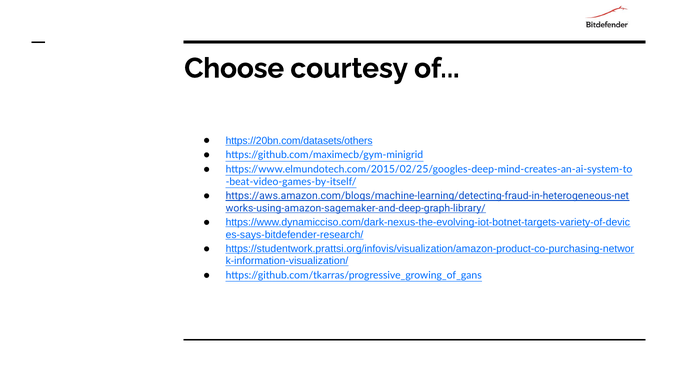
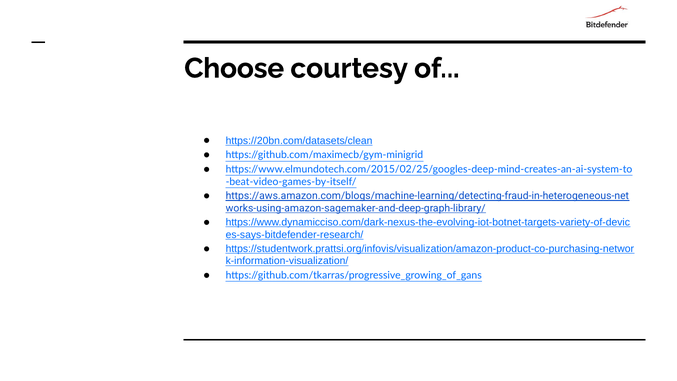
https://20bn.com/datasets/others: https://20bn.com/datasets/others -> https://20bn.com/datasets/clean (299, 141)
